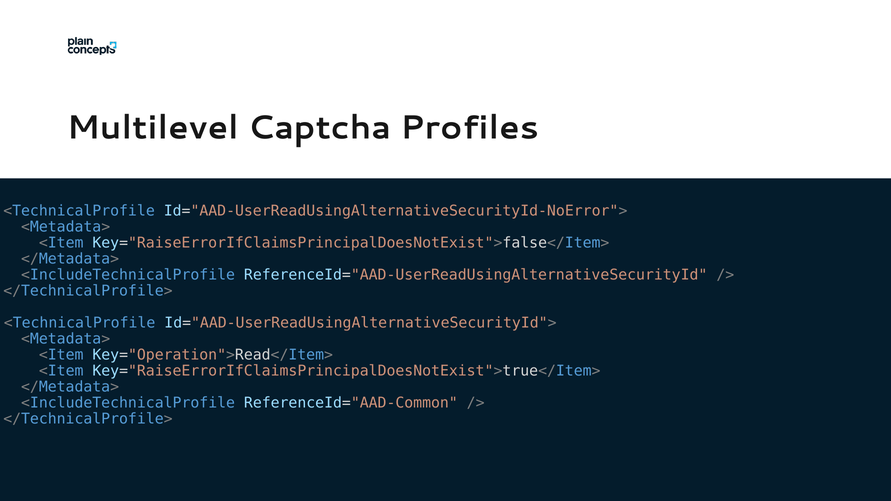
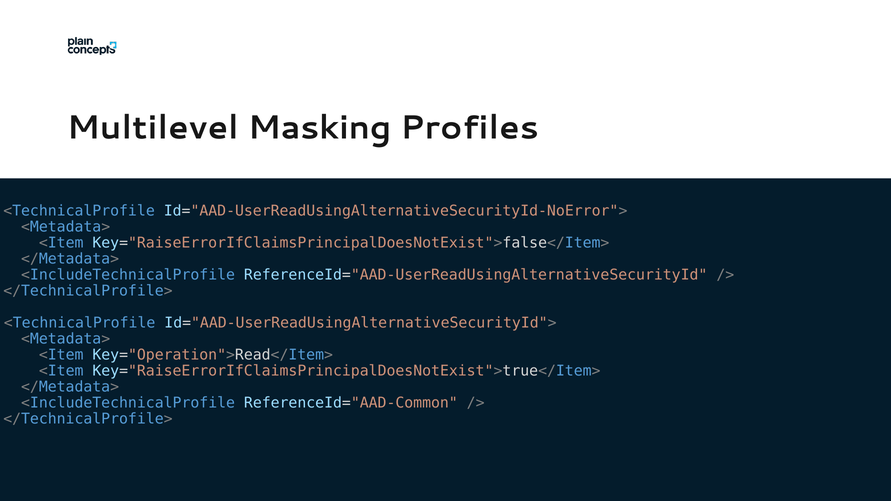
Captcha: Captcha -> Masking (320, 128)
